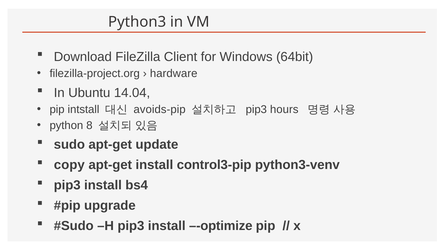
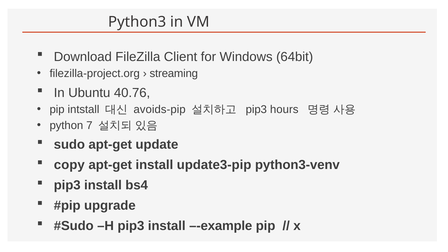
hardware: hardware -> streaming (174, 73)
14.04: 14.04 -> 40.76 (132, 93)
8: 8 -> 7 (89, 125)
control3-pip: control3-pip -> update3-pip (214, 165)
–-optimize: –-optimize -> –-example (221, 226)
